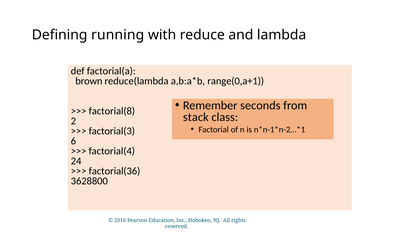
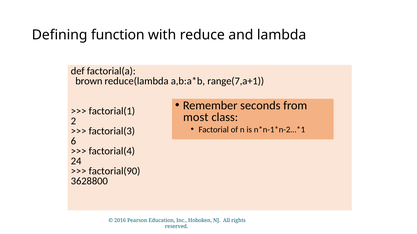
running: running -> function (118, 35)
range(0,a+1: range(0,a+1 -> range(7,a+1 (236, 81)
factorial(8: factorial(8 -> factorial(1 (112, 111)
stack: stack -> most (196, 118)
factorial(36: factorial(36 -> factorial(90 (115, 171)
